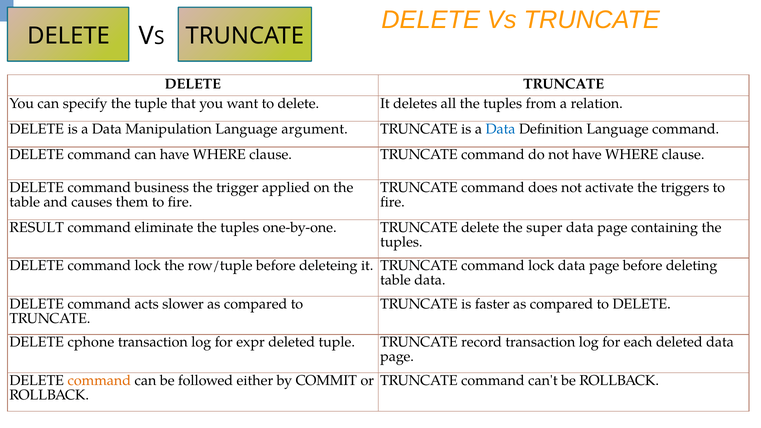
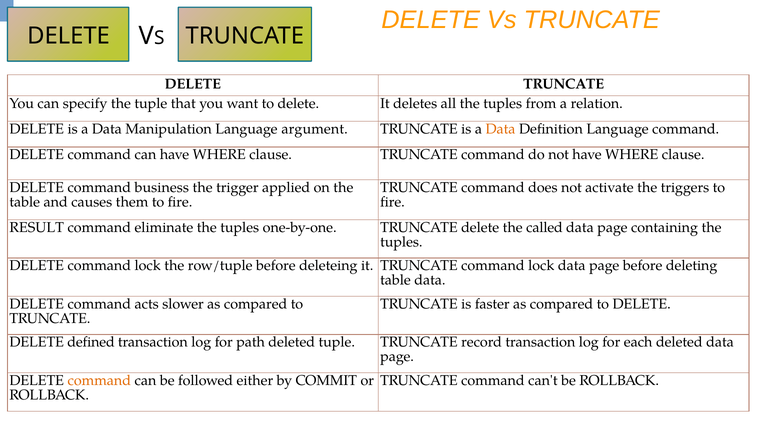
Data colour: blue -> orange (501, 129)
super: super -> called (545, 227)
cphone: cphone -> defined (91, 342)
expr: expr -> path (251, 342)
